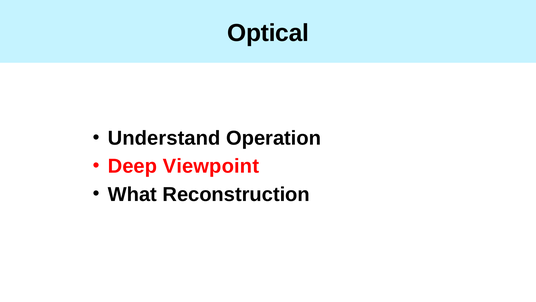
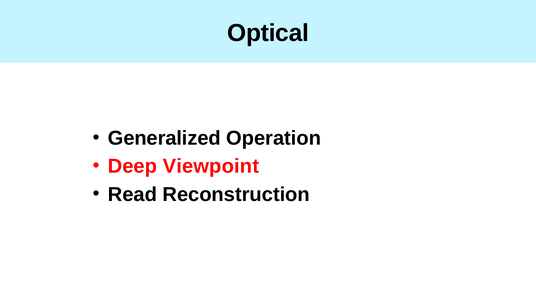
Understand: Understand -> Generalized (164, 138)
What: What -> Read (132, 194)
